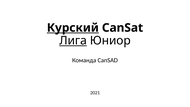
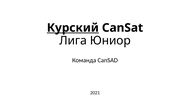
Лига underline: present -> none (73, 41)
